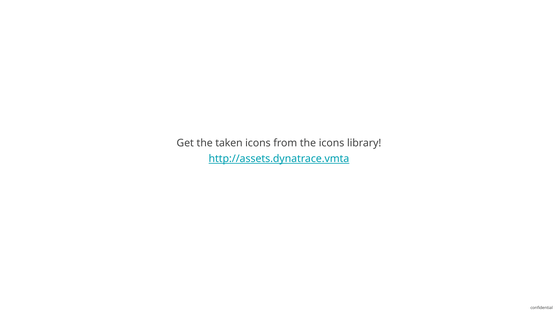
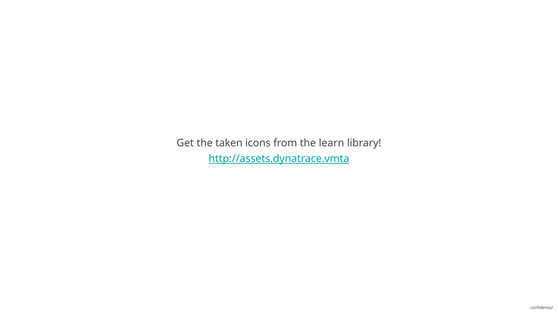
the icons: icons -> learn (332, 143)
